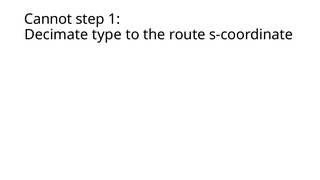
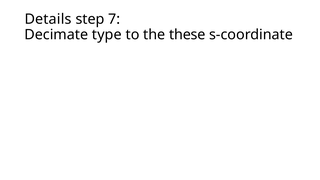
Cannot: Cannot -> Details (48, 19)
1: 1 -> 7 (114, 19)
route: route -> these (187, 35)
